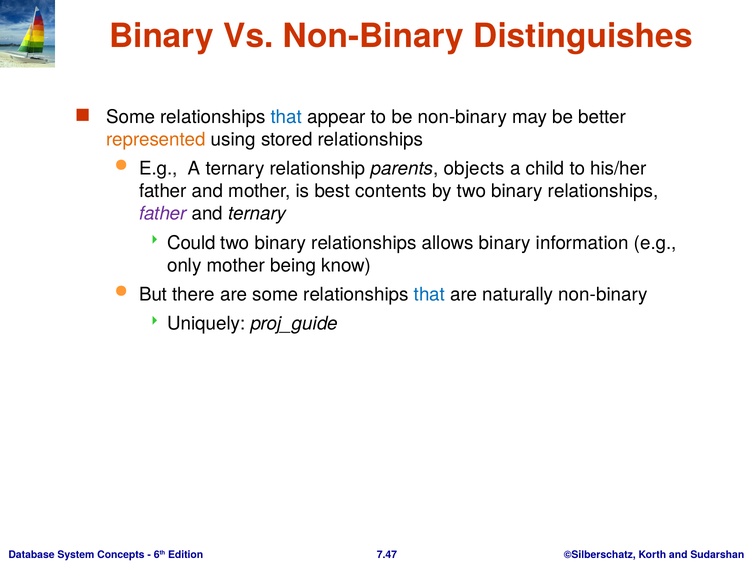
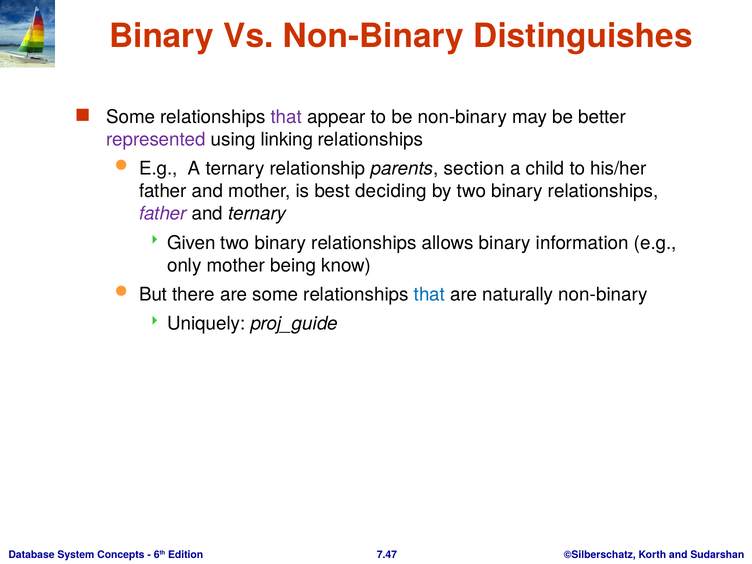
that colour: blue -> purple (286, 117)
represented colour: orange -> purple (156, 139)
stored: stored -> linking (287, 139)
objects: objects -> section (474, 169)
contents: contents -> deciding (391, 191)
Could: Could -> Given (191, 243)
